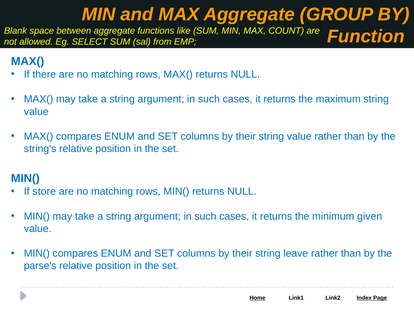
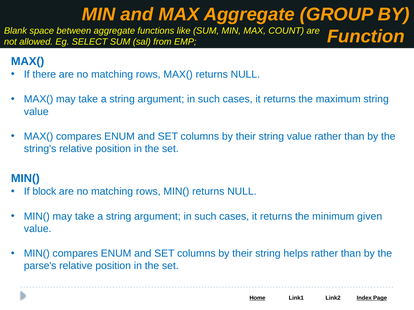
store: store -> block (44, 192)
leave: leave -> helps (296, 254)
